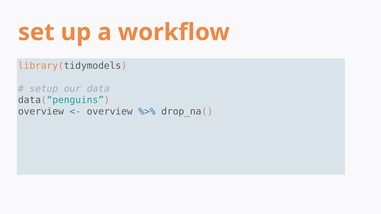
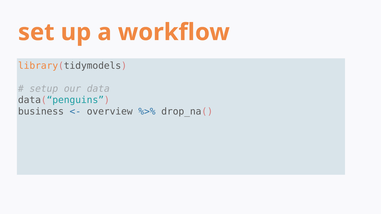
overview: overview -> business (41, 112)
